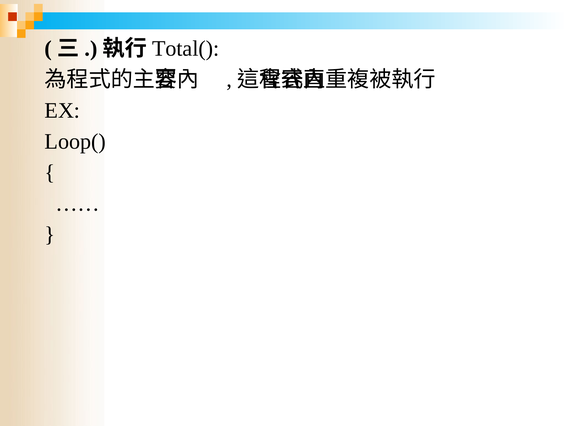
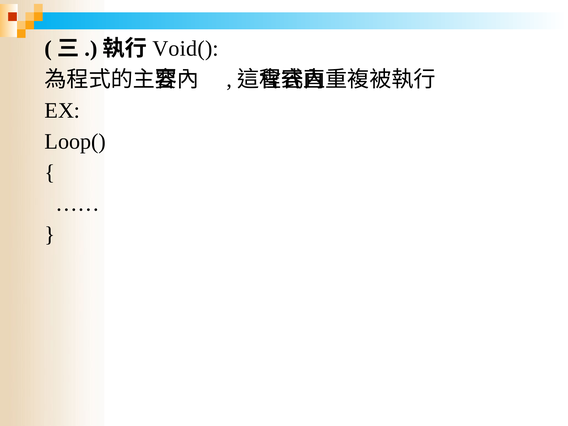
Total(: Total( -> Void( (186, 49)
